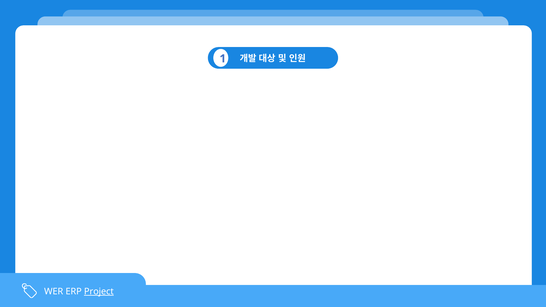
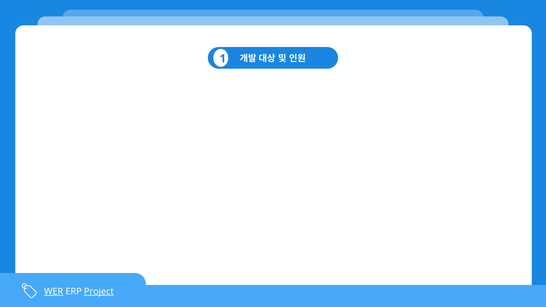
WER underline: none -> present (54, 292)
